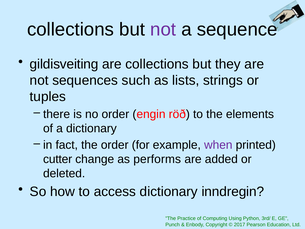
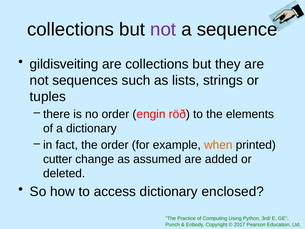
when colour: purple -> orange (218, 145)
performs: performs -> assumed (157, 159)
inndregin: inndregin -> enclosed (233, 191)
